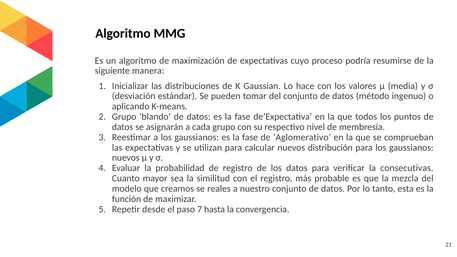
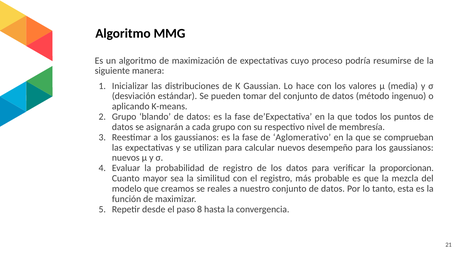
distribución: distribución -> desempeño (330, 148)
consecutivas: consecutivas -> proporcionan (407, 168)
7: 7 -> 8 (200, 209)
